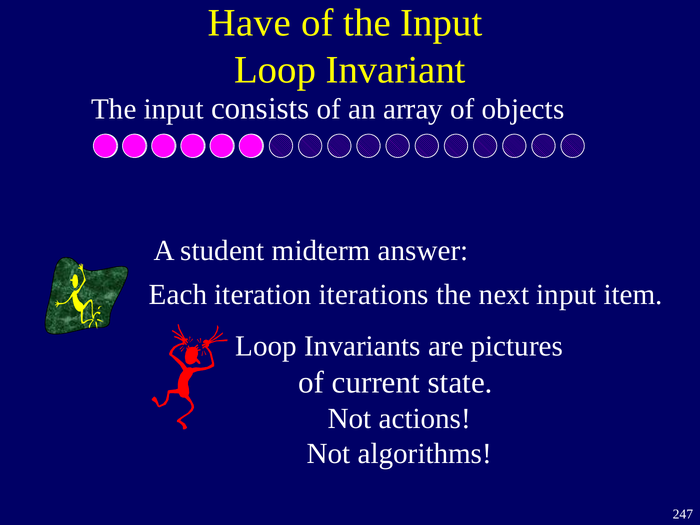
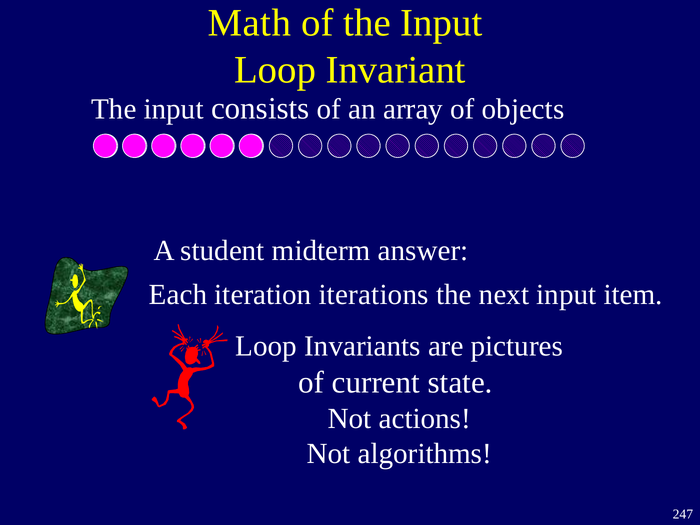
Have: Have -> Math (249, 23)
